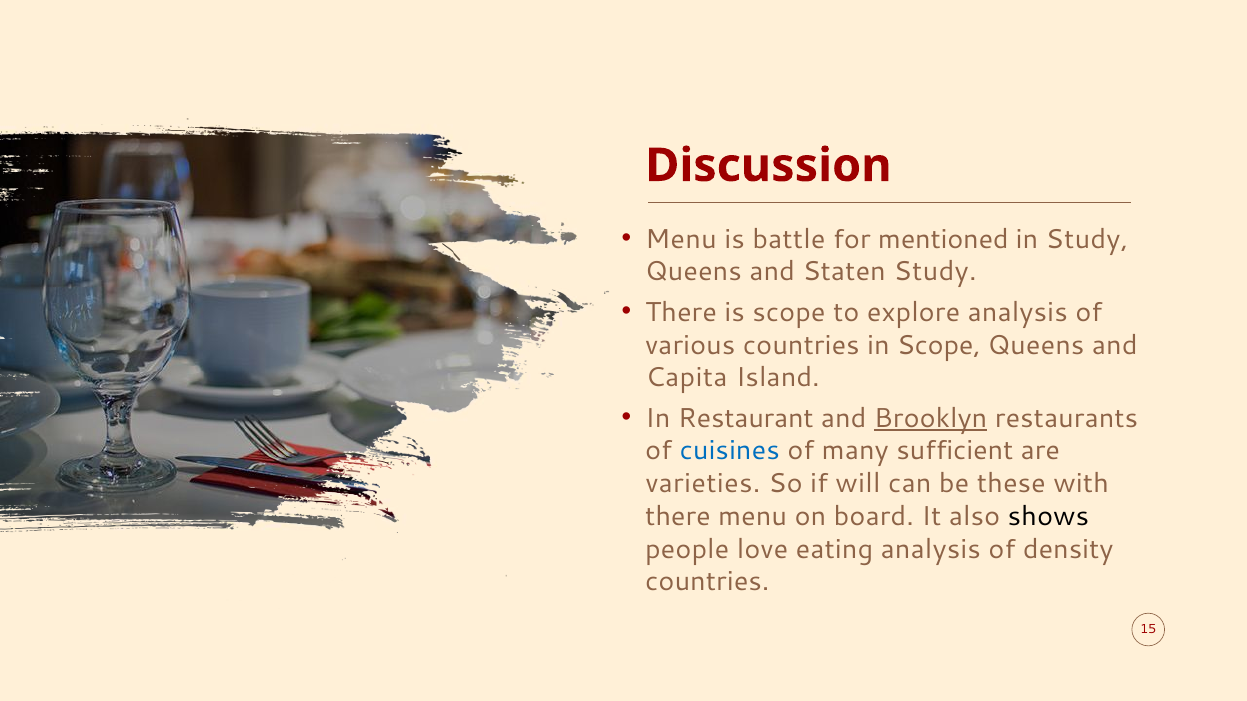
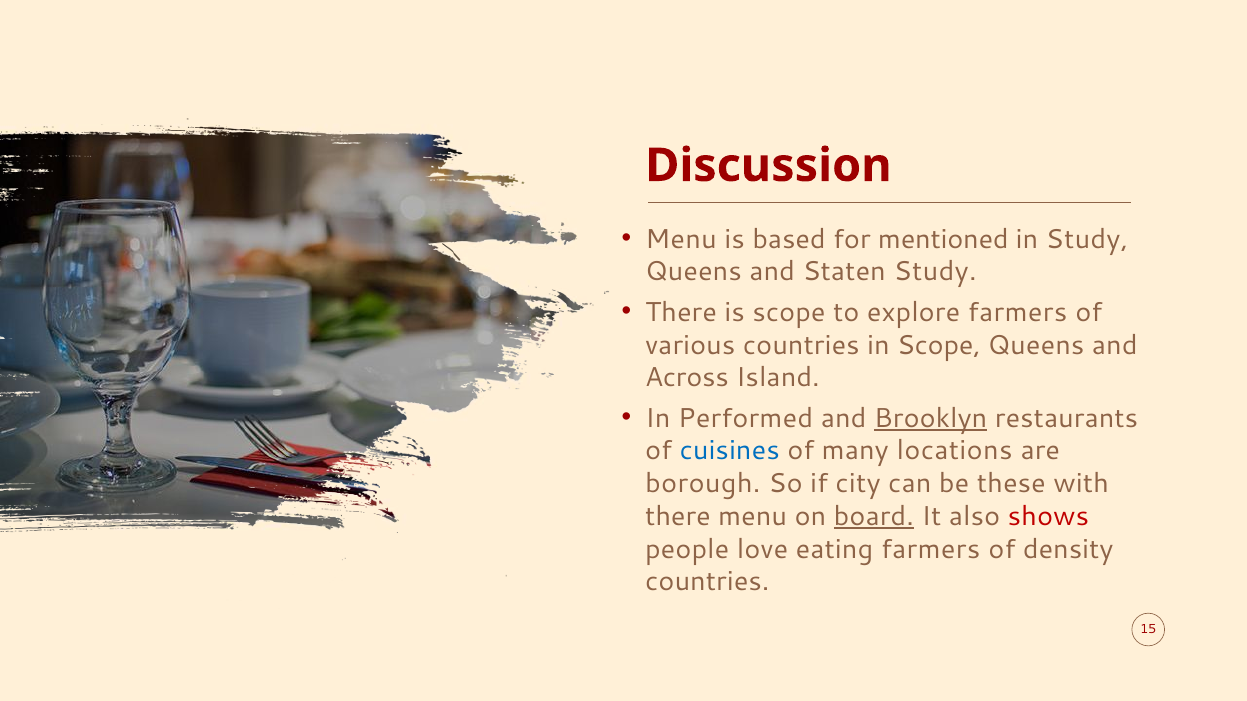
battle: battle -> based (789, 239)
explore analysis: analysis -> farmers (1018, 313)
Capita: Capita -> Across (687, 378)
Restaurant: Restaurant -> Performed (746, 419)
sufficient: sufficient -> locations (955, 451)
varieties: varieties -> borough (703, 484)
will: will -> city (858, 484)
board underline: none -> present (874, 517)
shows colour: black -> red (1048, 517)
eating analysis: analysis -> farmers (931, 549)
